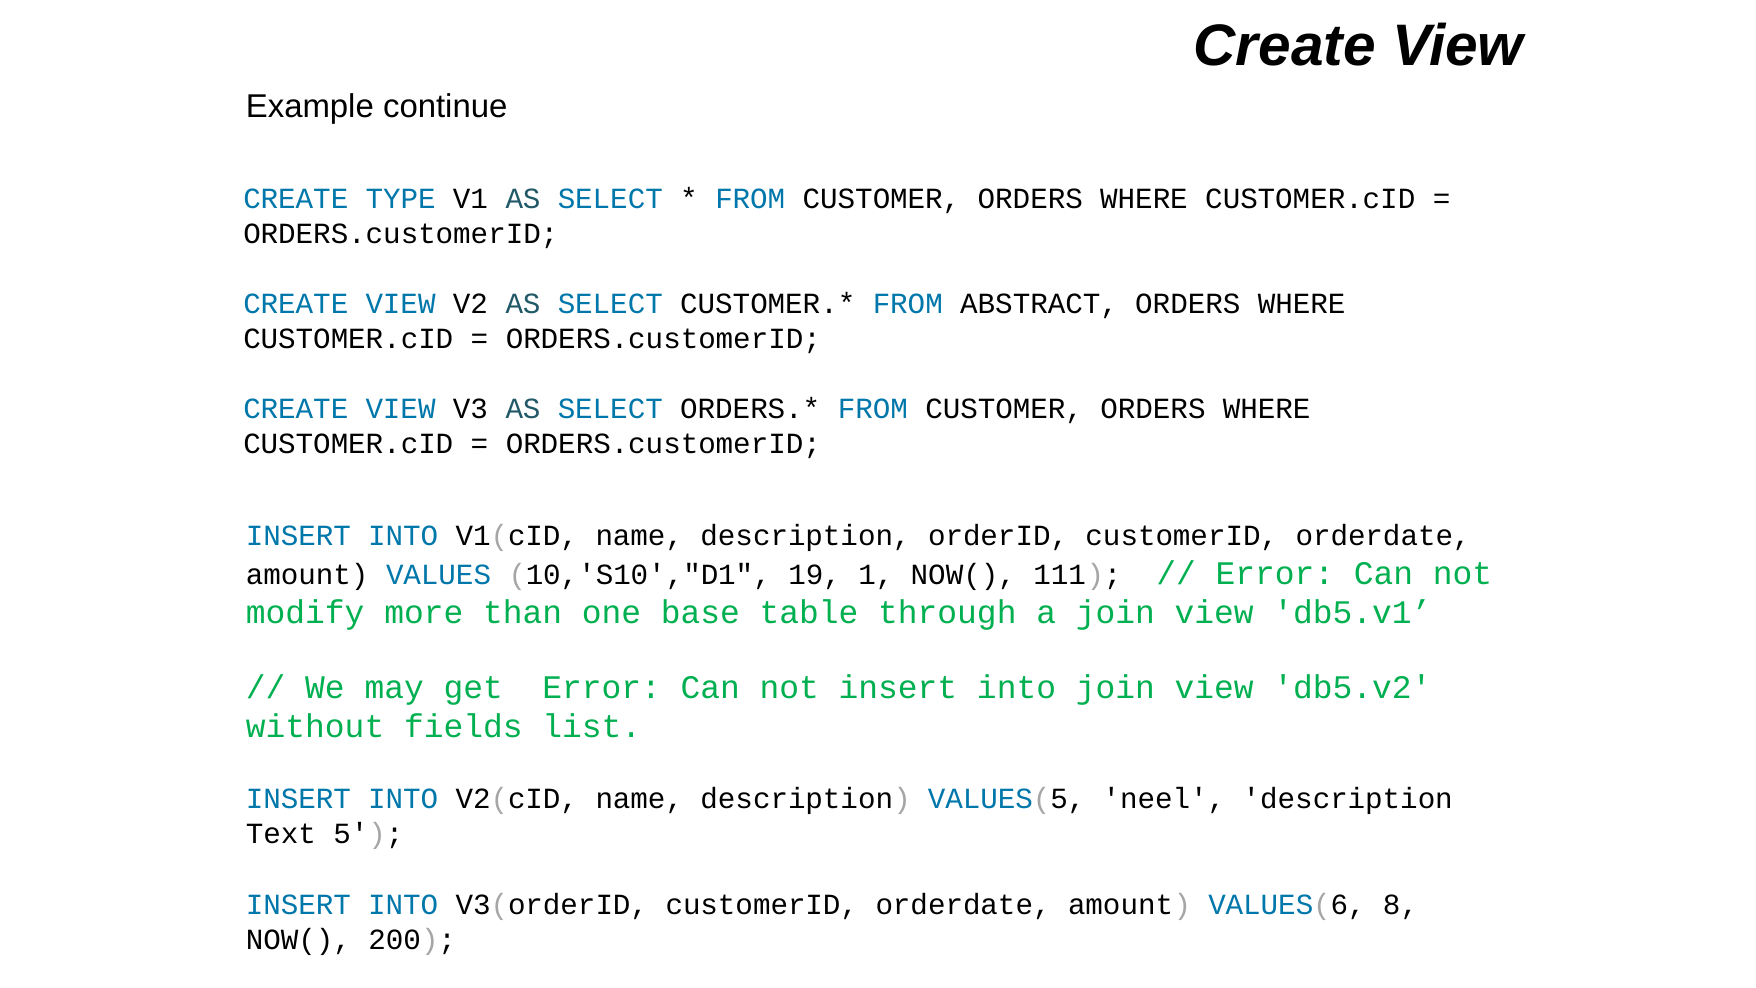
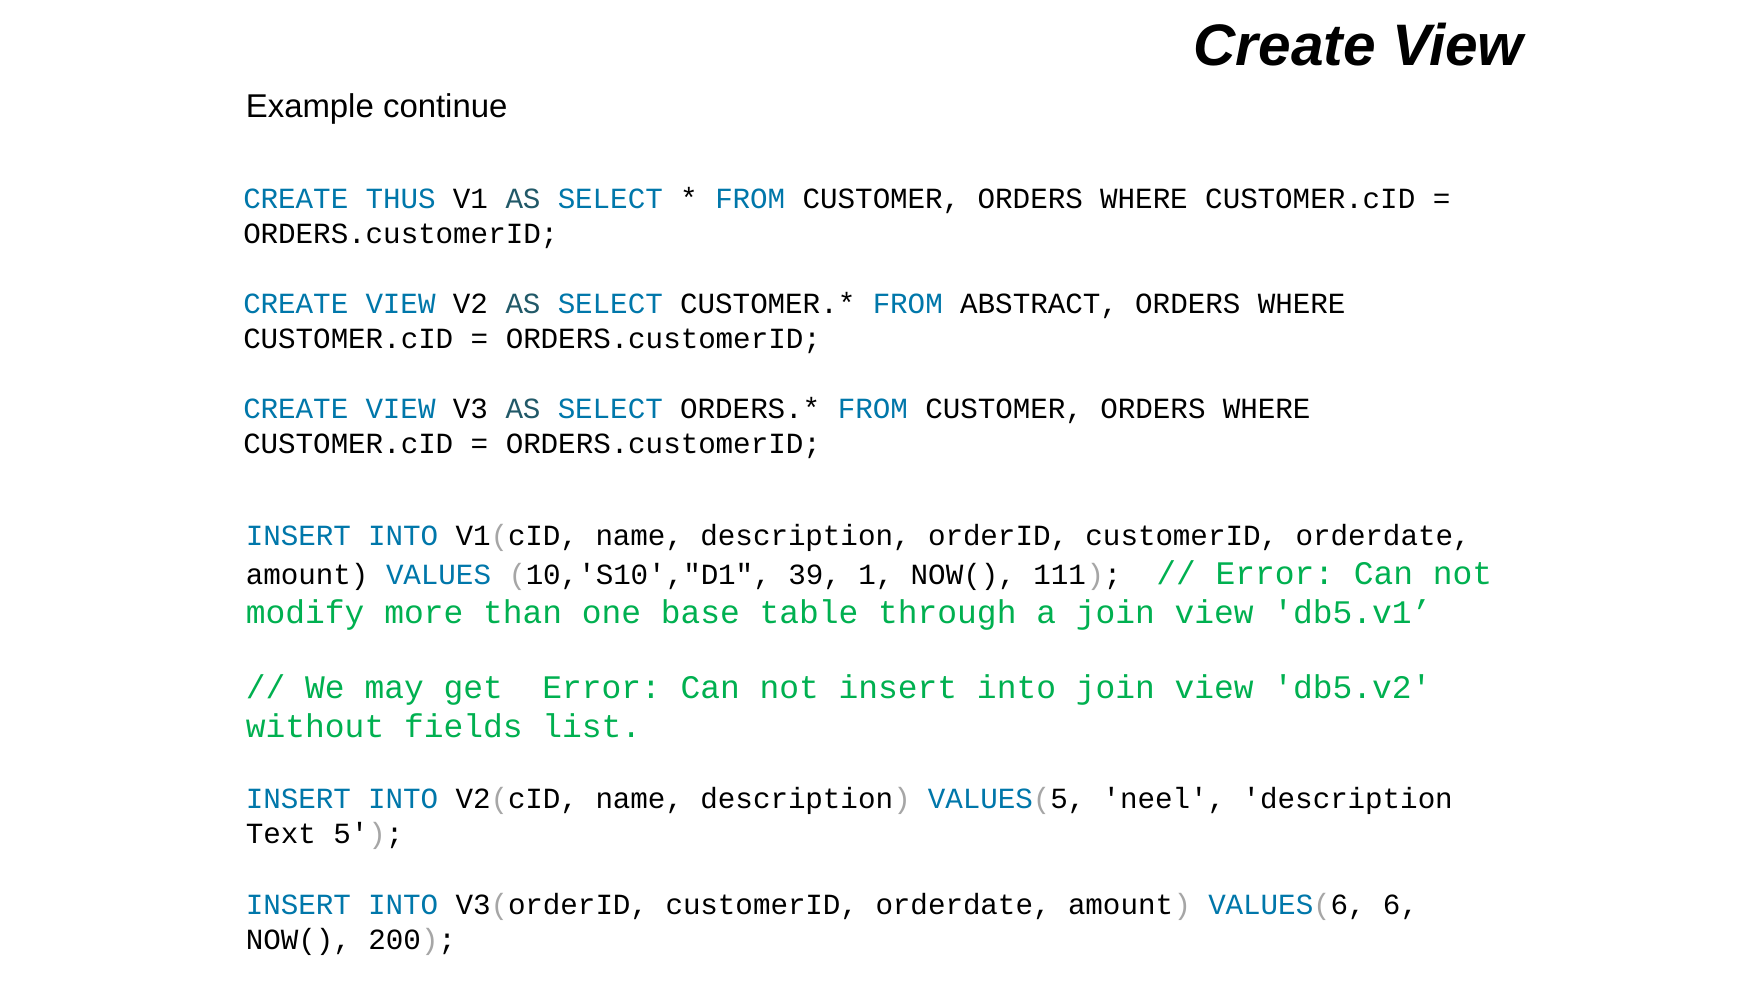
TYPE: TYPE -> THUS (401, 198)
19: 19 -> 39 (815, 574)
8: 8 -> 6 (1401, 904)
